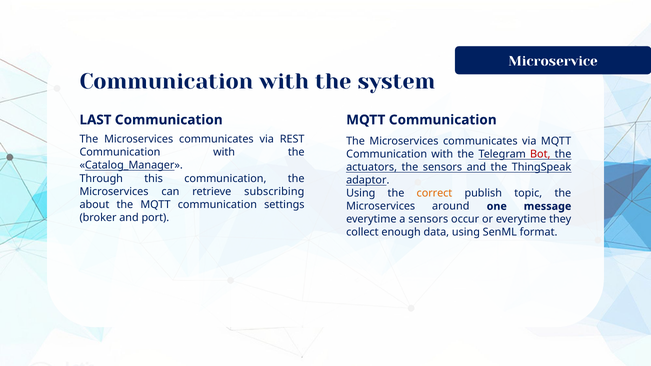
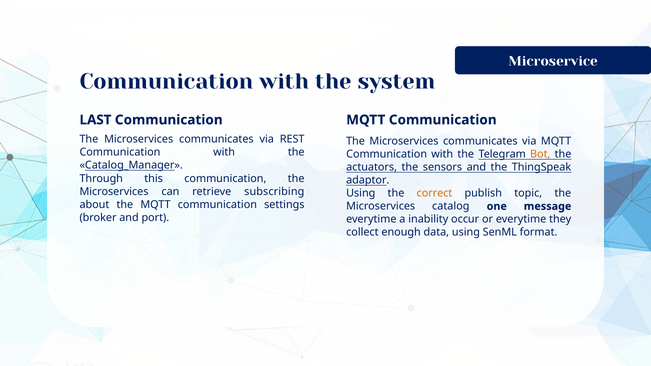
Bot colour: red -> orange (540, 154)
around: around -> catalog (451, 206)
a sensors: sensors -> inability (428, 219)
